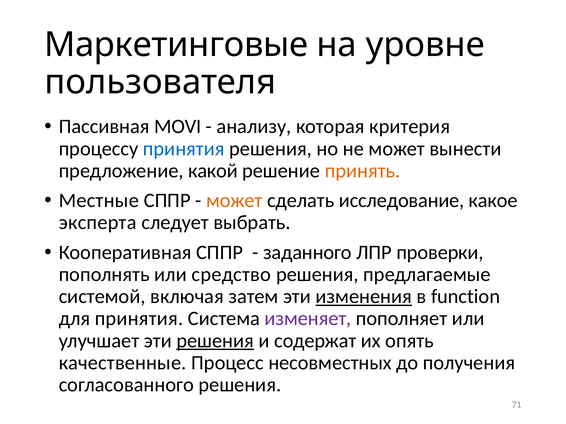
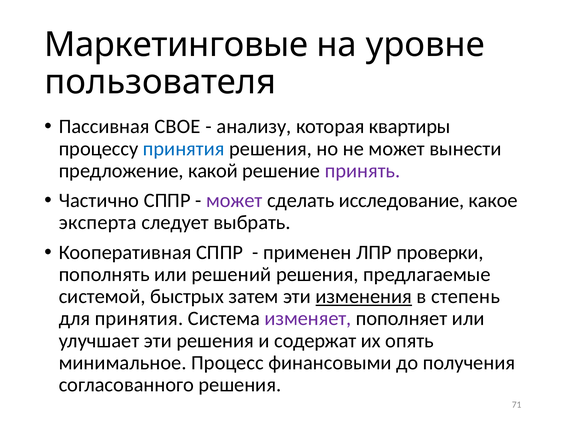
MOVI: MOVI -> СВОЕ (178, 127)
критерия: критерия -> квартиры (410, 127)
принять colour: orange -> purple (363, 171)
Местные: Местные -> Частично (99, 201)
может colour: orange -> purple (234, 201)
заданного: заданного -> применен (307, 253)
средство: средство -> решений (231, 275)
включая: включая -> быстрых (187, 297)
function: function -> степень (465, 297)
решения underline: present -> none (215, 341)
качественные: качественные -> минимальное (123, 363)
несовместных: несовместных -> финансовыми (330, 363)
